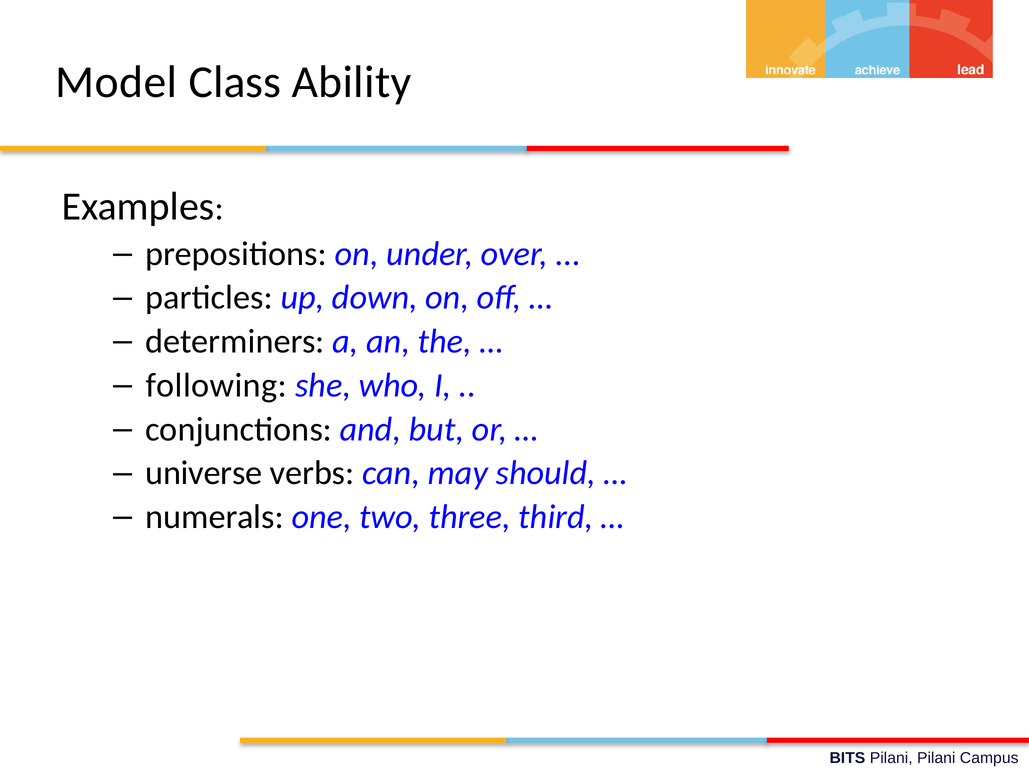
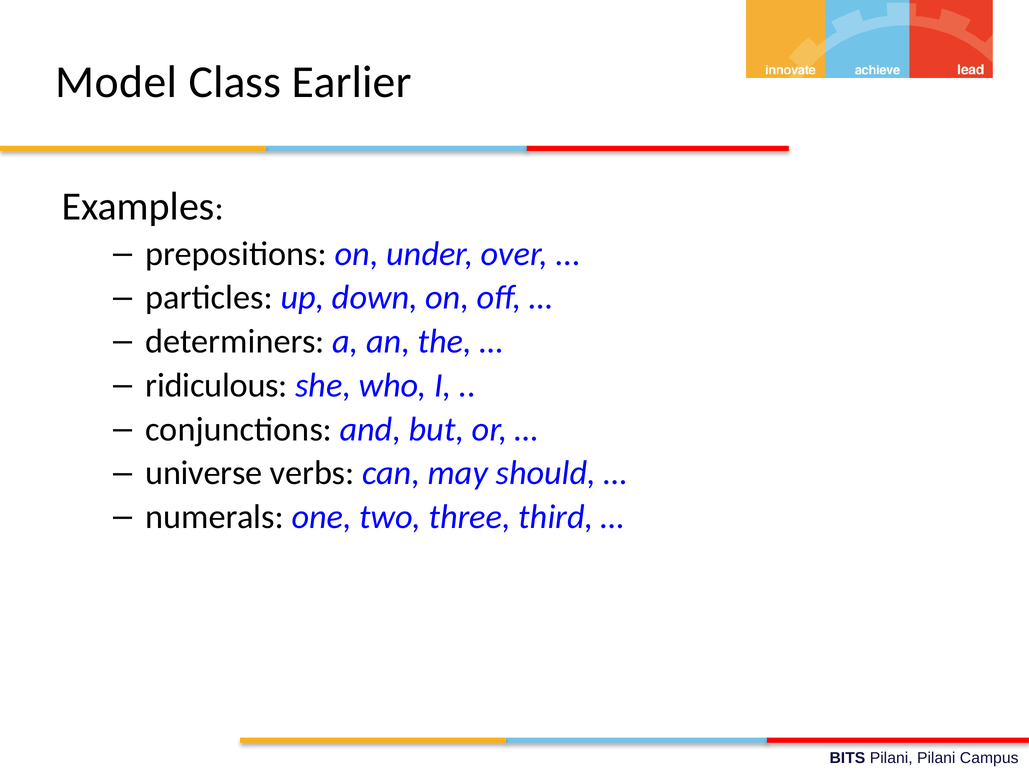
Ability: Ability -> Earlier (352, 82)
following: following -> ridiculous (217, 385)
